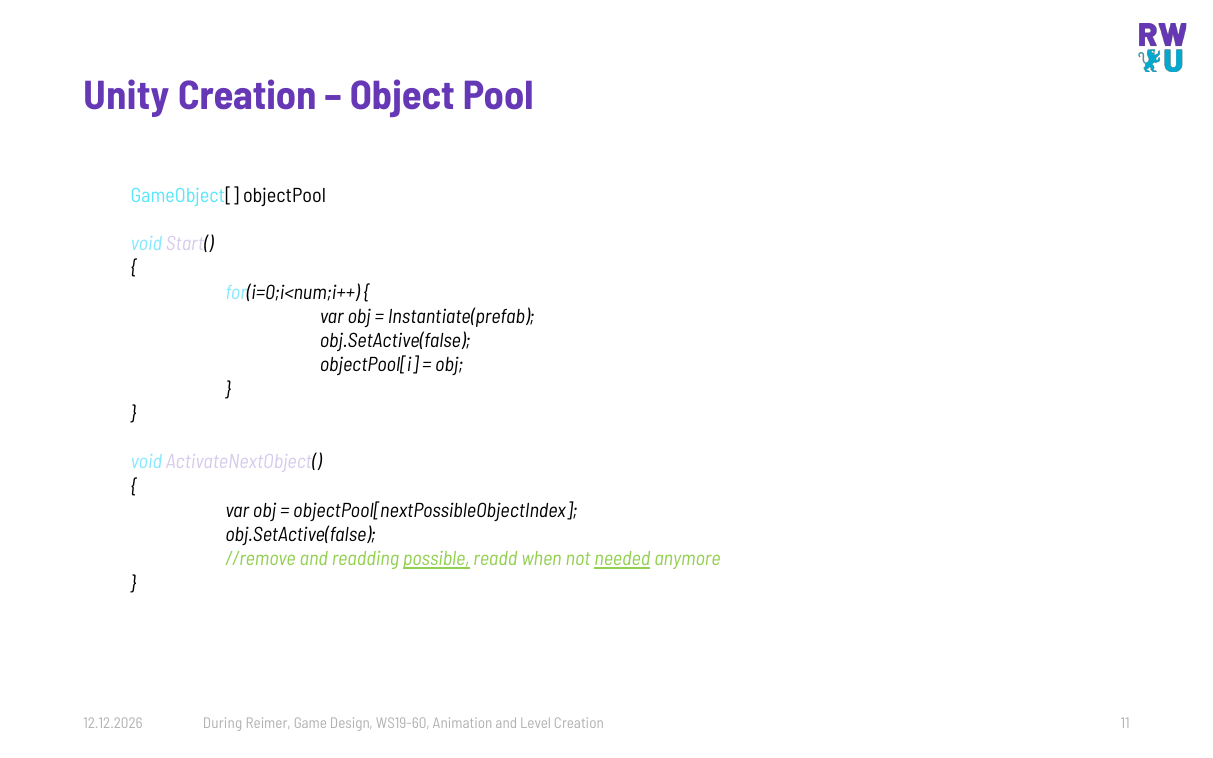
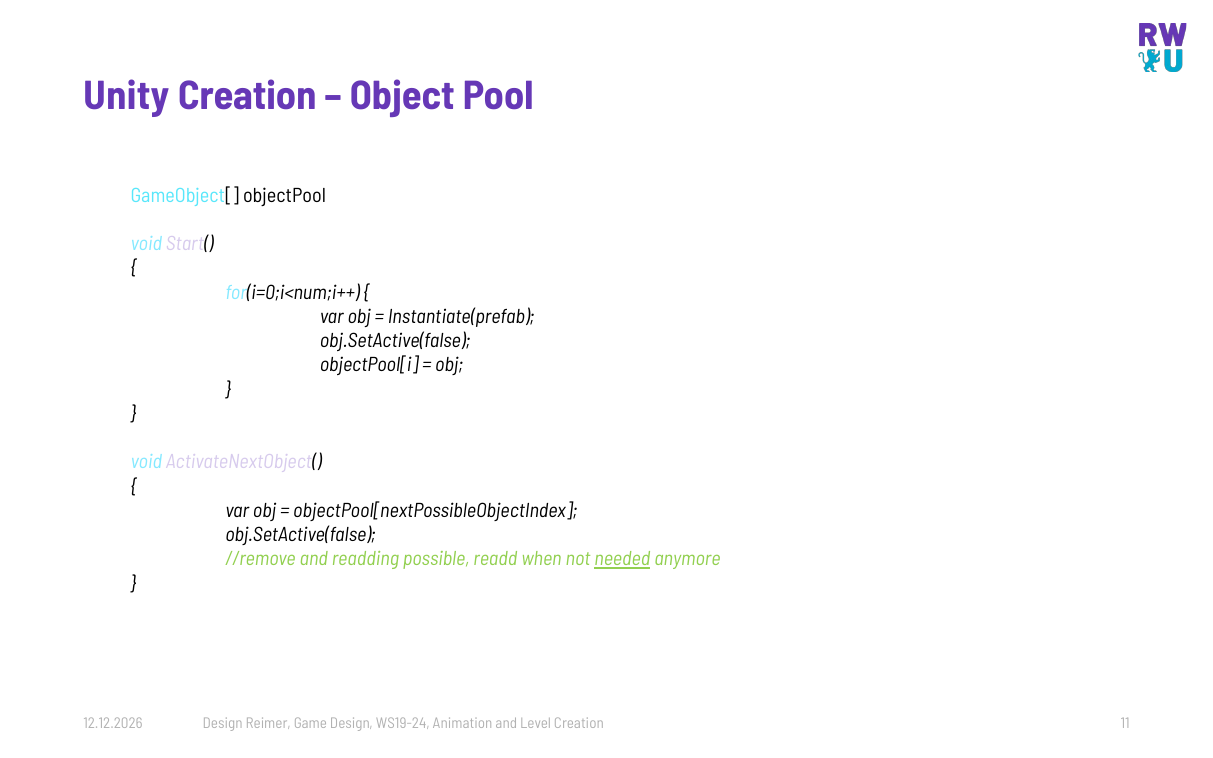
possible underline: present -> none (436, 559)
During: During -> Design (223, 724)
WS19-60: WS19-60 -> WS19-24 (403, 724)
